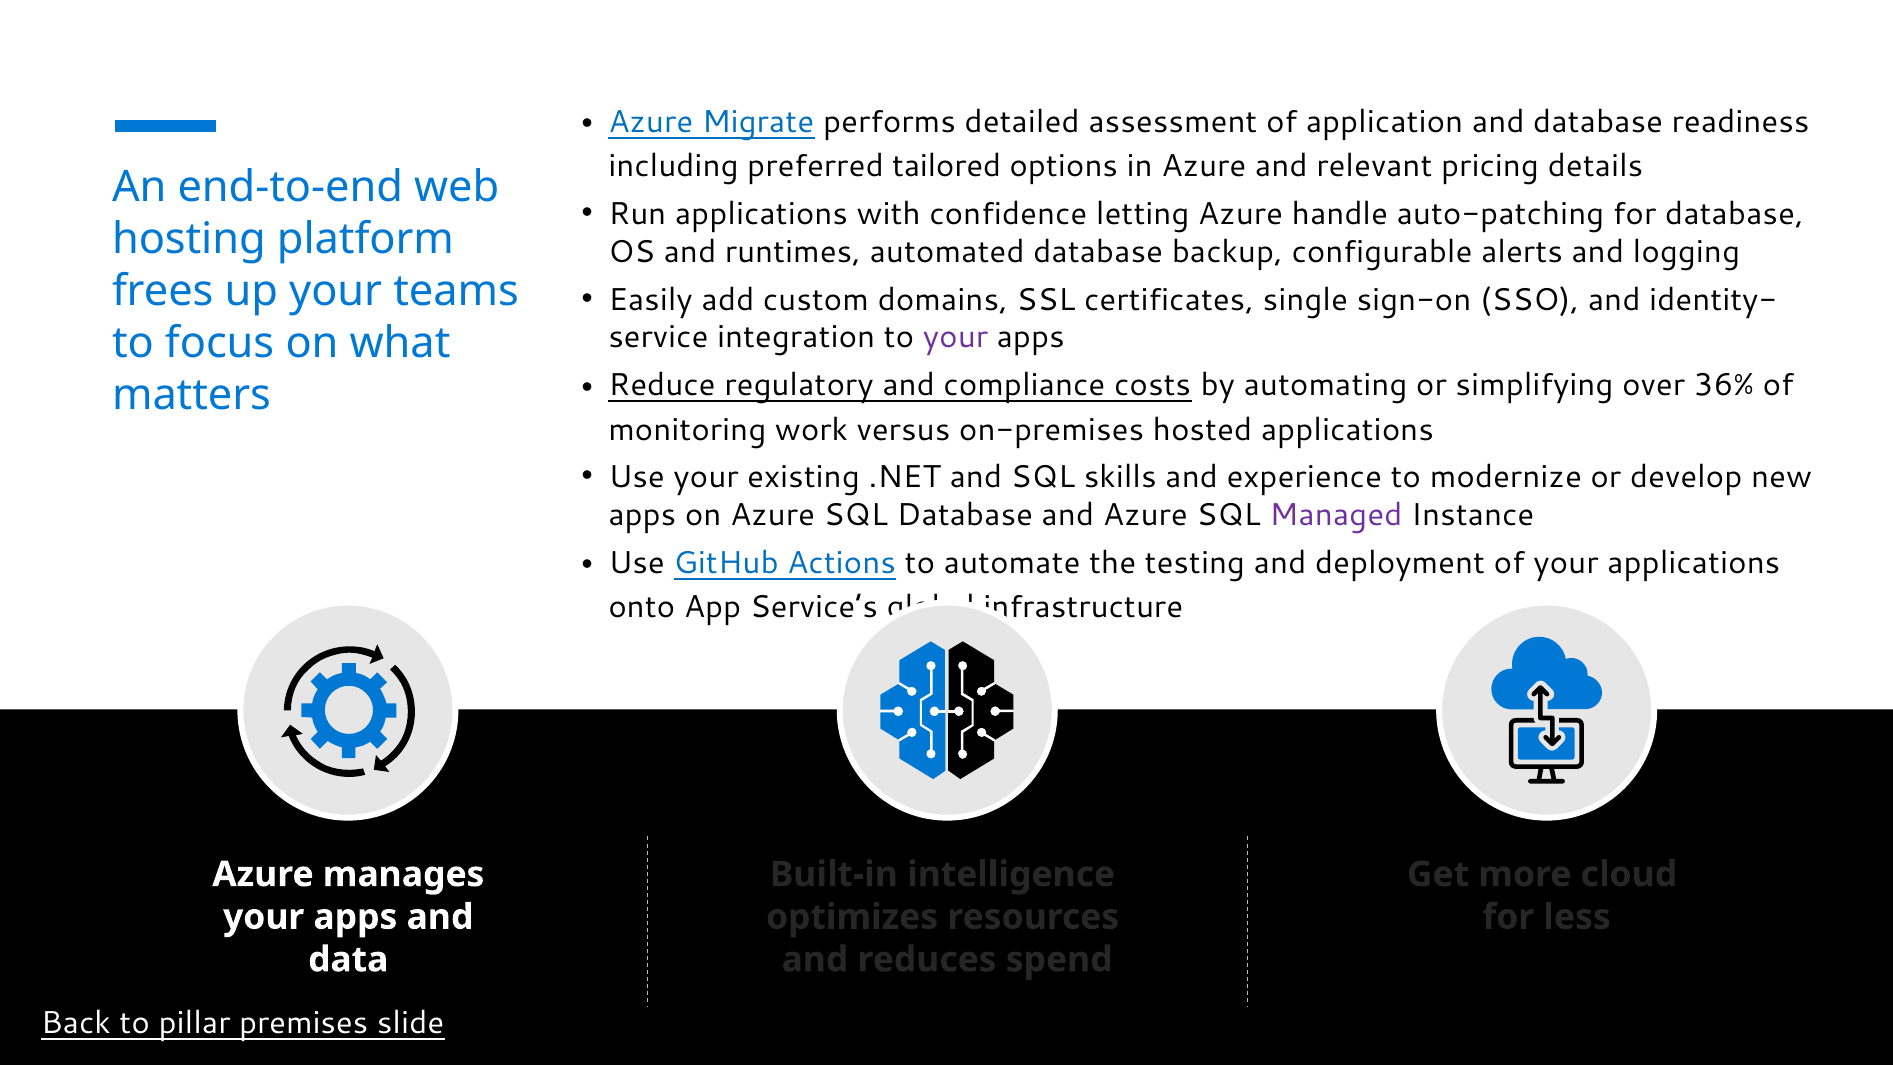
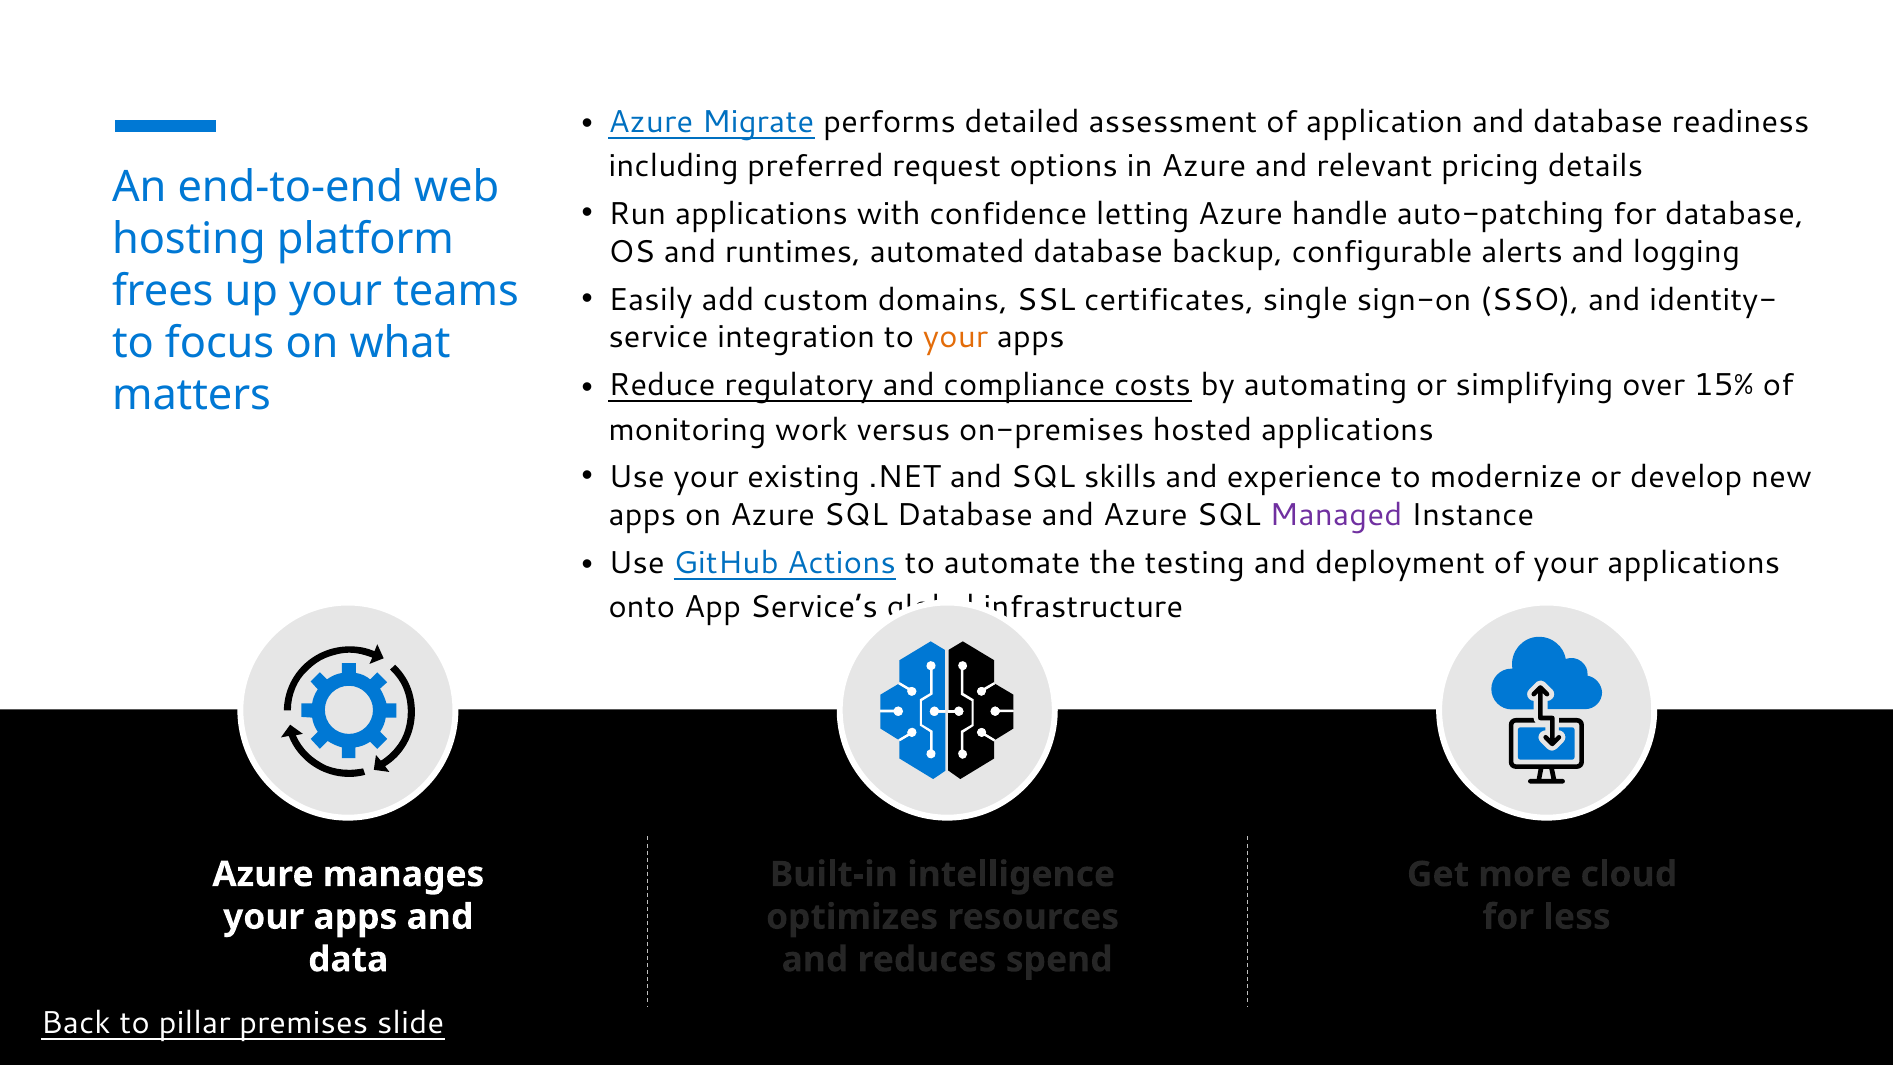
tailored: tailored -> request (947, 166)
your colour: purple -> orange (956, 337)
36%: 36% -> 15% (1724, 385)
